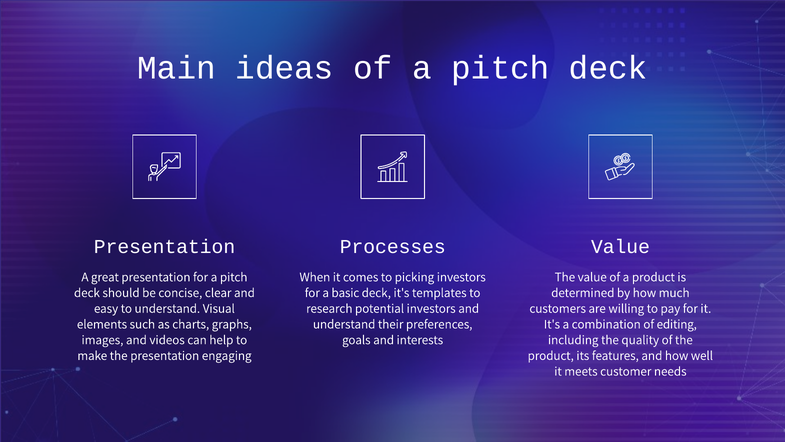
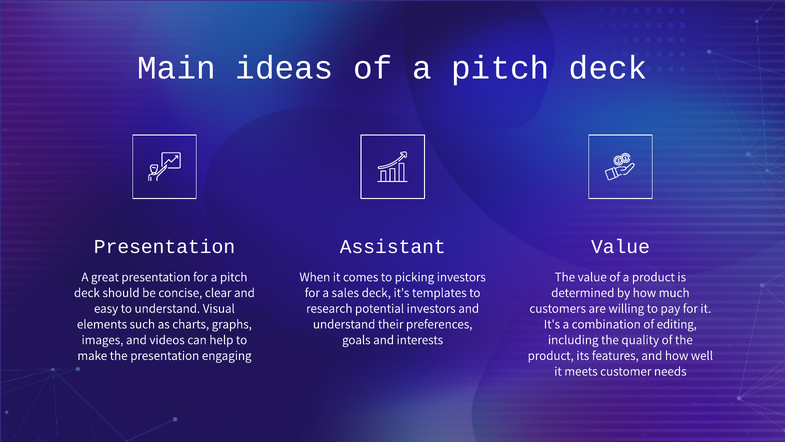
Processes: Processes -> Assistant (393, 246)
basic: basic -> sales (345, 292)
